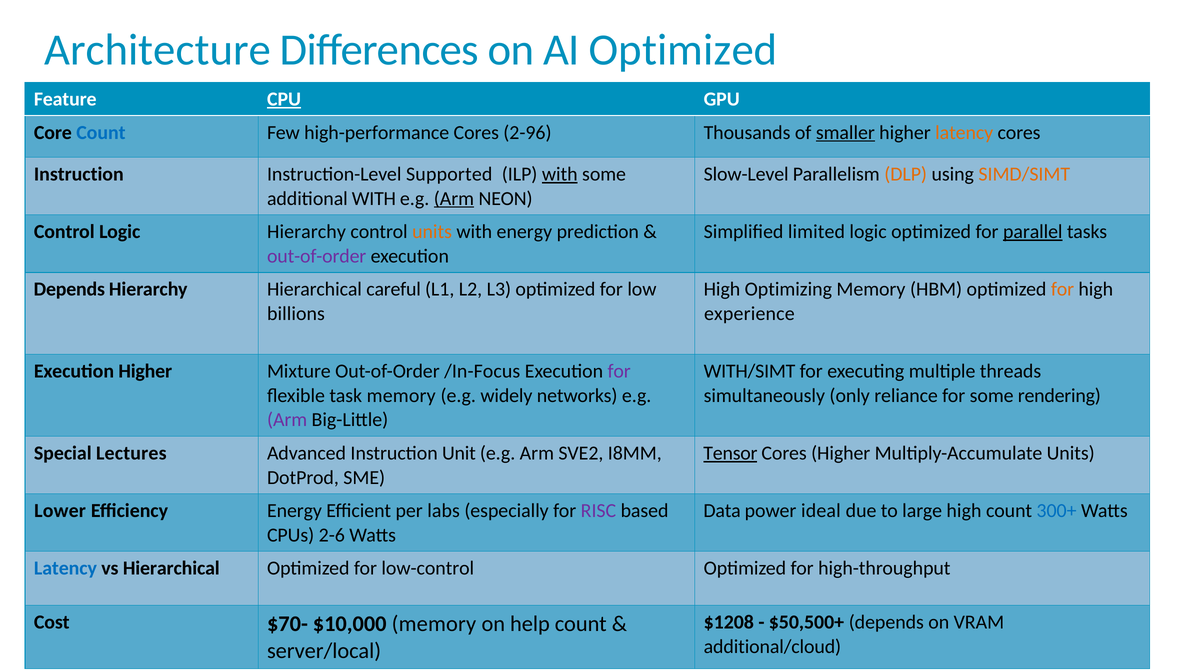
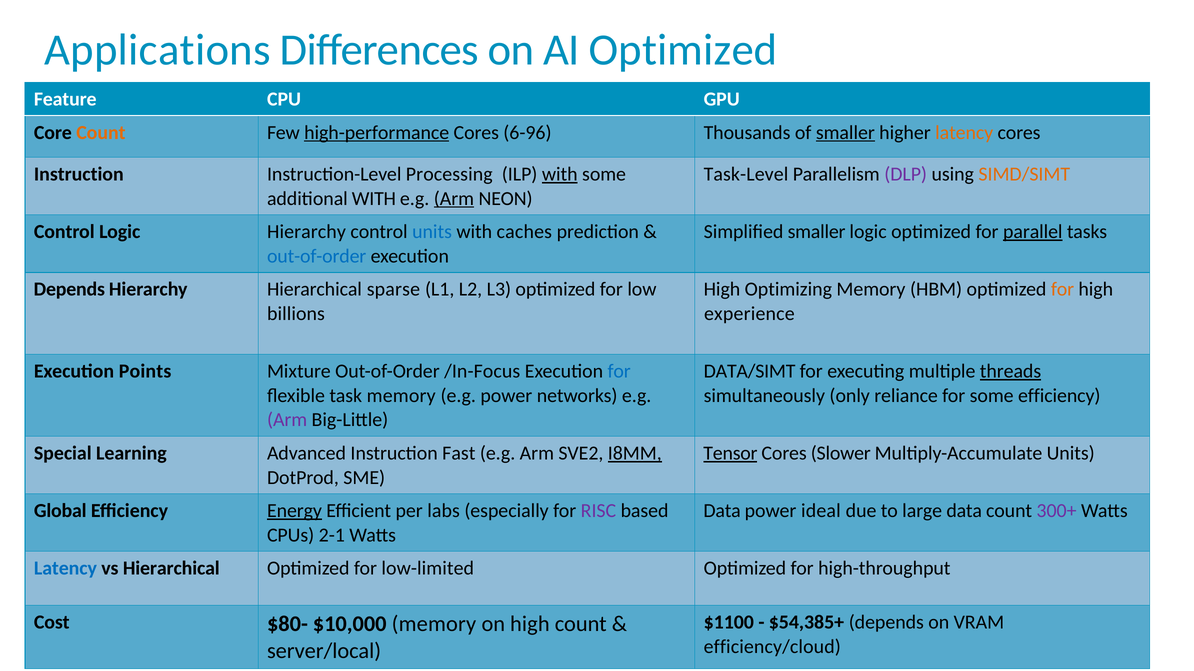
Architecture: Architecture -> Applications (157, 50)
CPU underline: present -> none (284, 99)
Count colour: blue -> orange (101, 133)
high-performance underline: none -> present (377, 133)
2-96: 2-96 -> 6-96 (527, 133)
Supported: Supported -> Processing (449, 174)
Slow-Level: Slow-Level -> Task-Level (746, 174)
DLP colour: orange -> purple (906, 174)
units colour: orange -> blue (432, 232)
with energy: energy -> caches (524, 232)
Simplified limited: limited -> smaller (817, 232)
out-of-order colour: purple -> blue (317, 256)
careful: careful -> sparse (393, 290)
Execution Higher: Higher -> Points (145, 372)
for colour: purple -> blue (619, 372)
WITH/SIMT: WITH/SIMT -> DATA/SIMT (750, 372)
threads underline: none -> present (1011, 372)
e.g widely: widely -> power (506, 396)
some rendering: rendering -> efficiency (1059, 396)
Lectures: Lectures -> Learning (131, 454)
Unit: Unit -> Fast (459, 454)
I8MM underline: none -> present (635, 454)
Cores Higher: Higher -> Slower (841, 454)
Lower: Lower -> Global (60, 511)
Energy underline: none -> present (295, 511)
large high: high -> data (964, 511)
300+ colour: blue -> purple (1057, 511)
2-6: 2-6 -> 2-1 (332, 536)
low-control: low-control -> low-limited (428, 569)
$70-: $70- -> $80- (287, 624)
on help: help -> high (530, 624)
$1208: $1208 -> $1100 (729, 623)
$50,500+: $50,500+ -> $54,385+ (806, 623)
additional/cloud: additional/cloud -> efficiency/cloud (772, 647)
